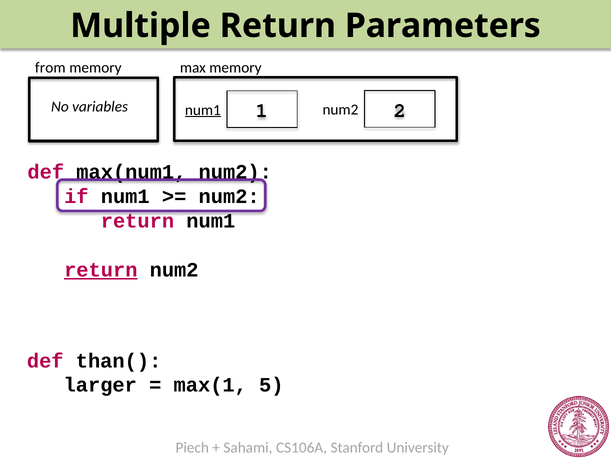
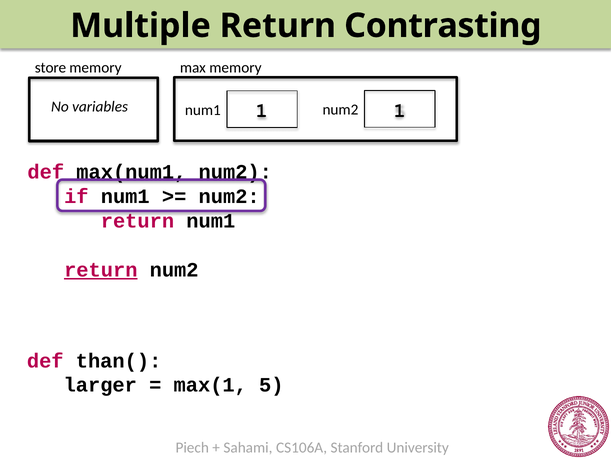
Parameters: Parameters -> Contrasting (443, 26)
from: from -> store (50, 68)
num1 underline: present -> none (203, 110)
num2 2: 2 -> 1 (400, 110)
